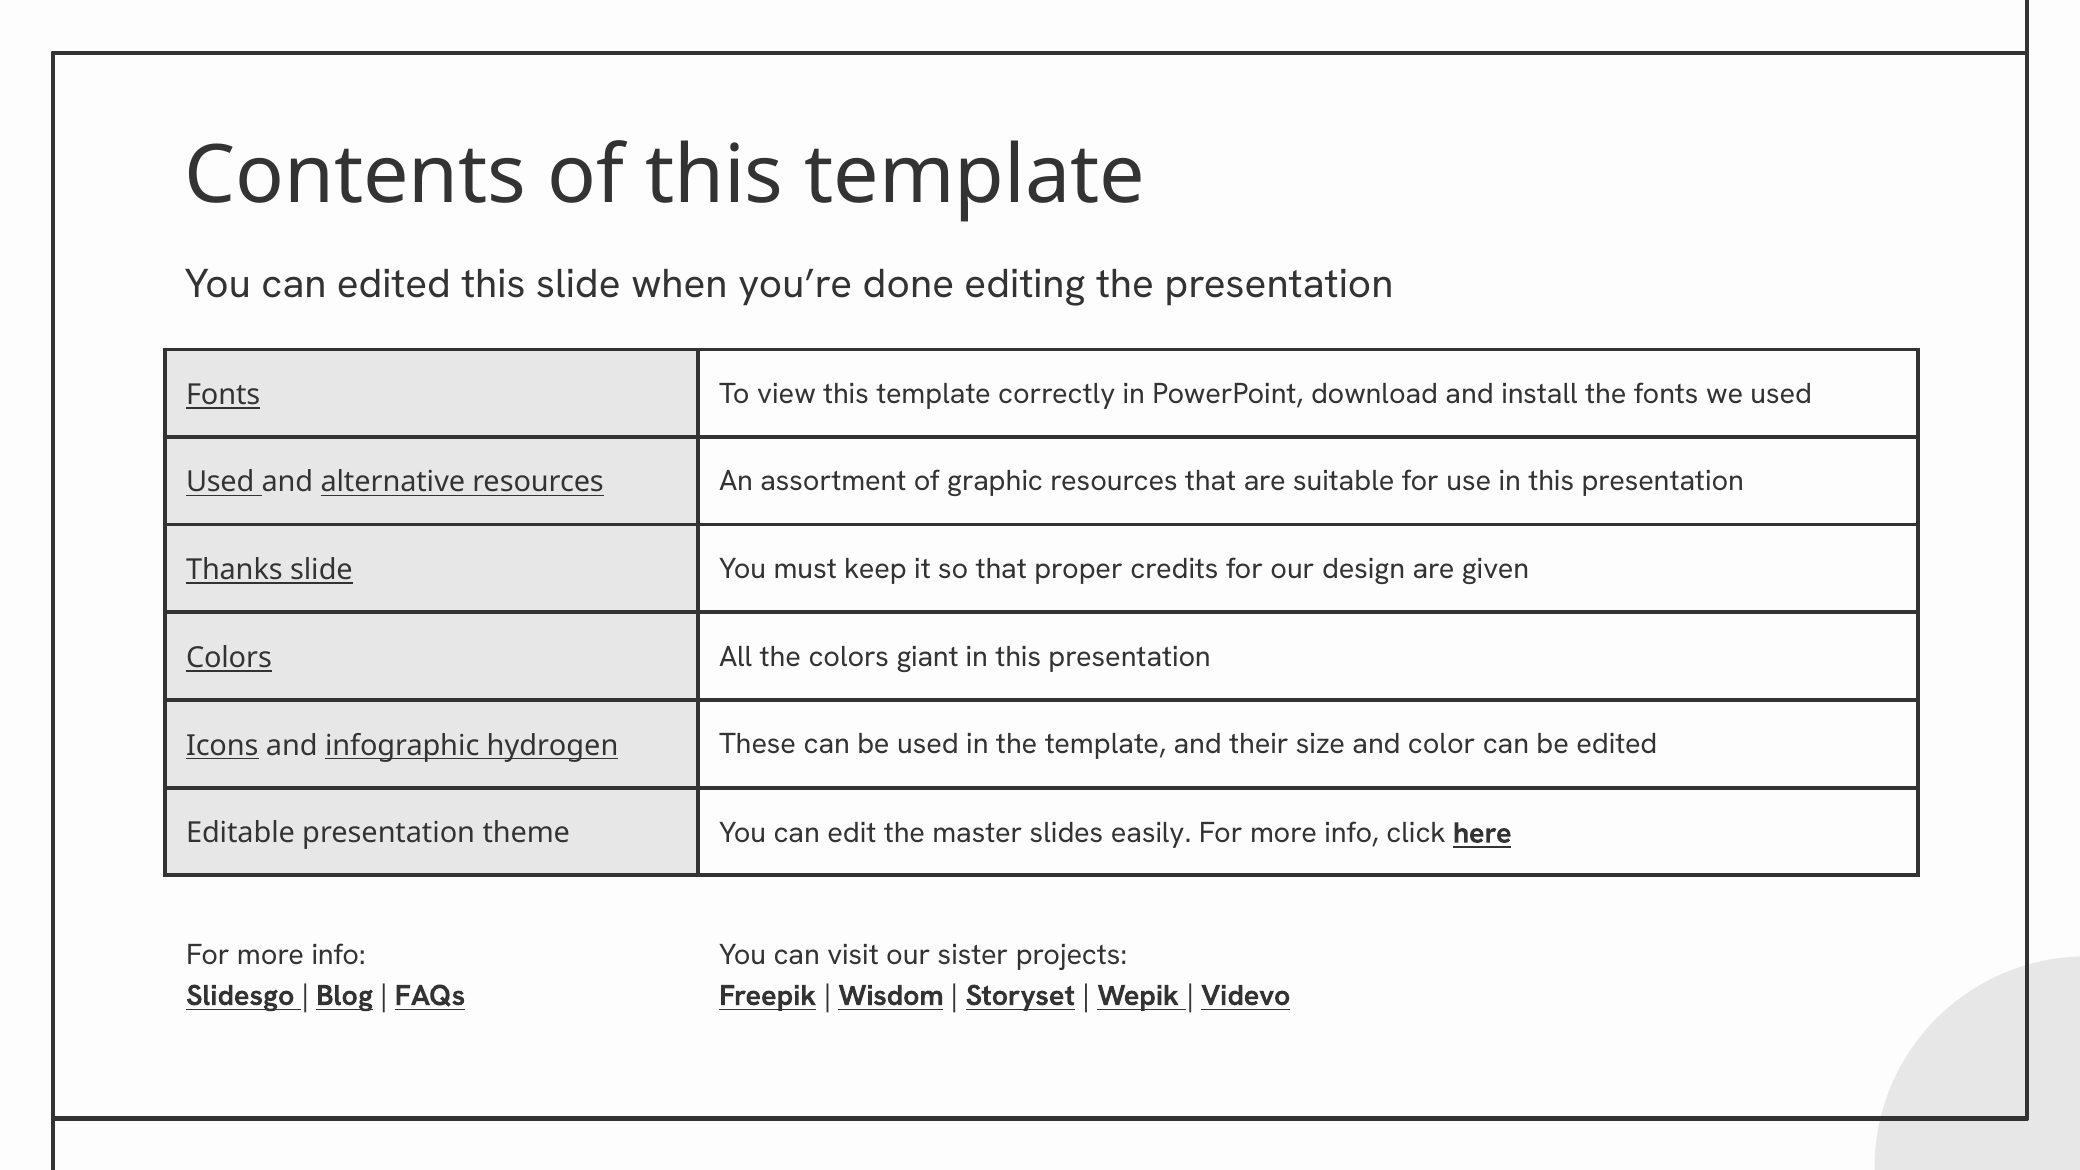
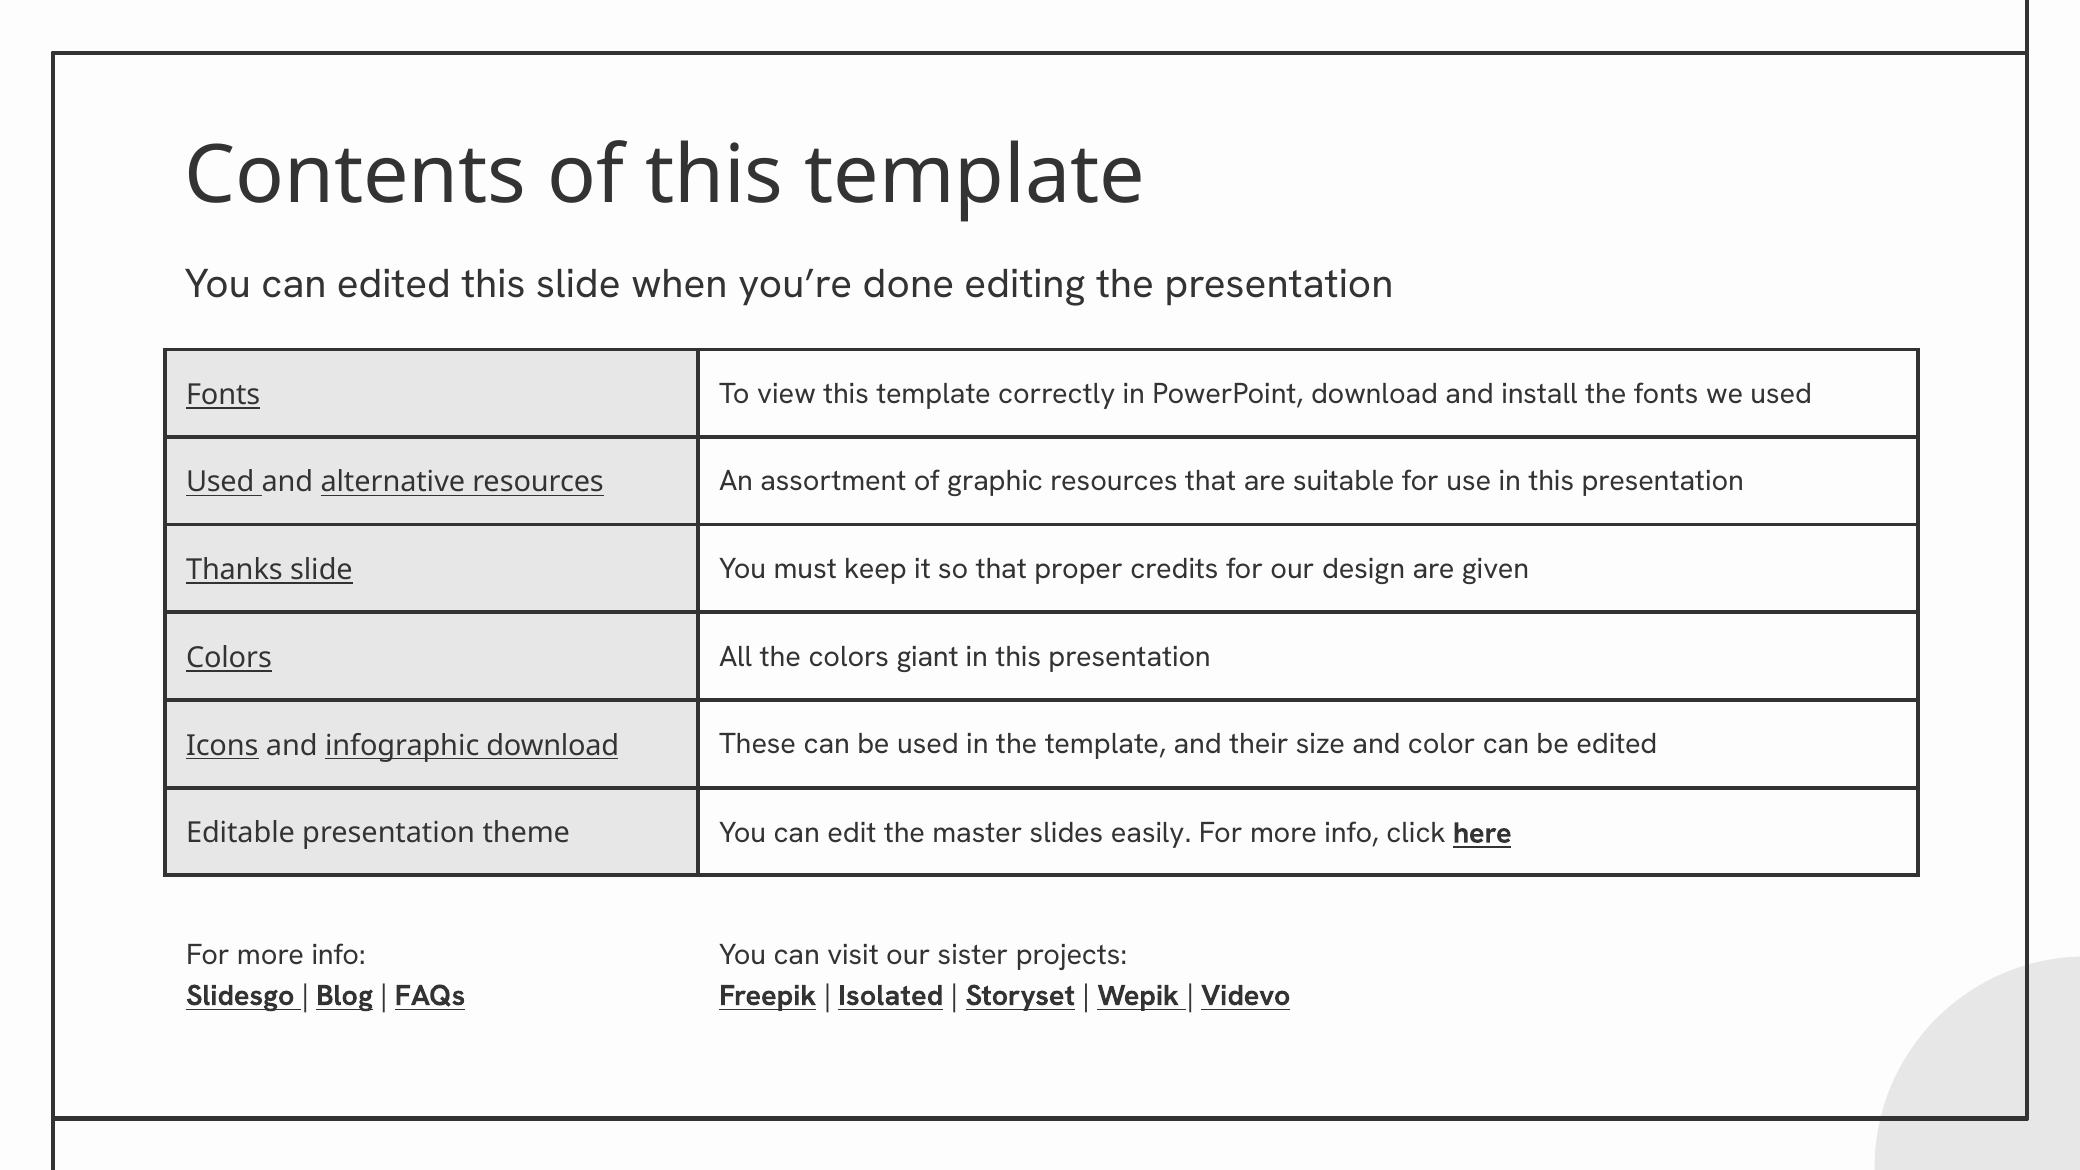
infographic hydrogen: hydrogen -> download (553, 746)
Wisdom: Wisdom -> Isolated (891, 996)
